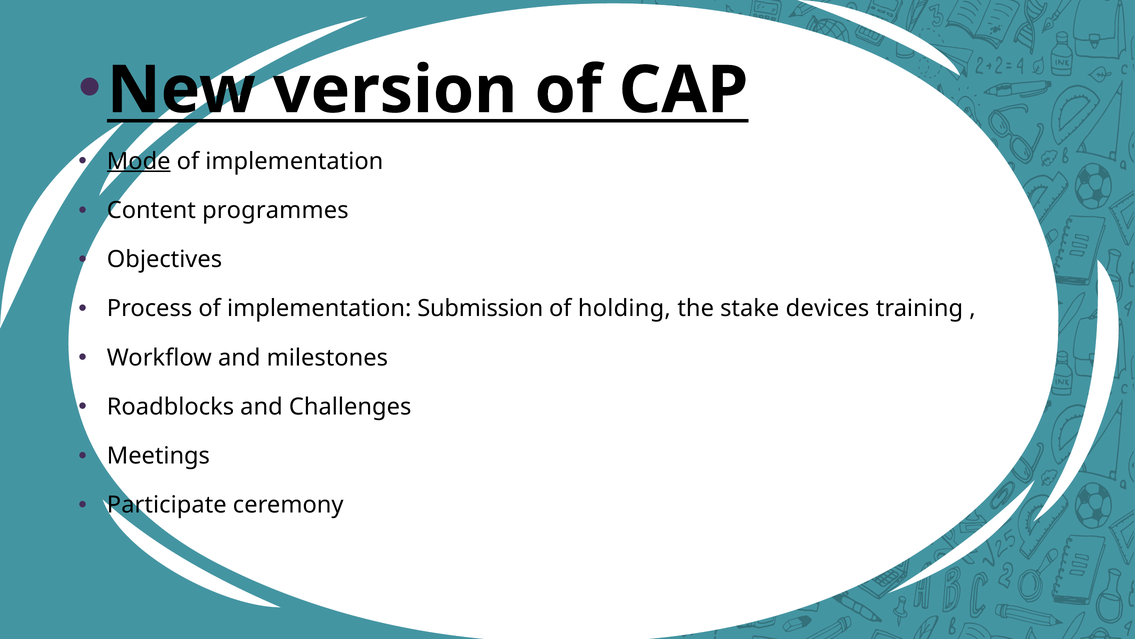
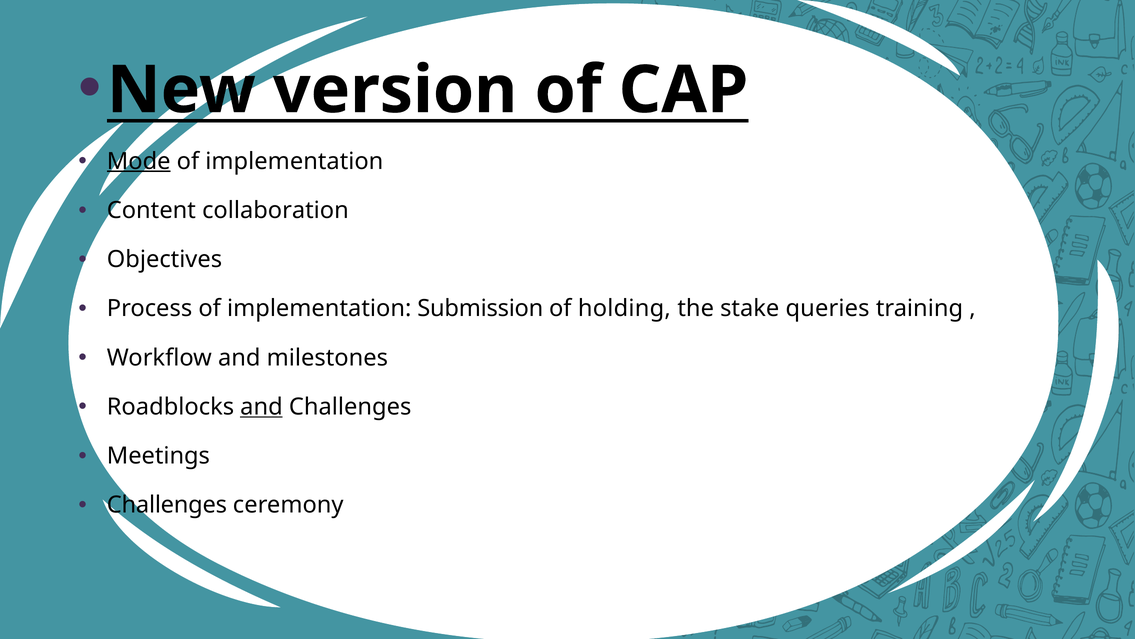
programmes: programmes -> collaboration (275, 210)
devices: devices -> queries (828, 308)
and underline: none -> present (261, 407)
Participate: Participate -> Challenges (167, 505)
